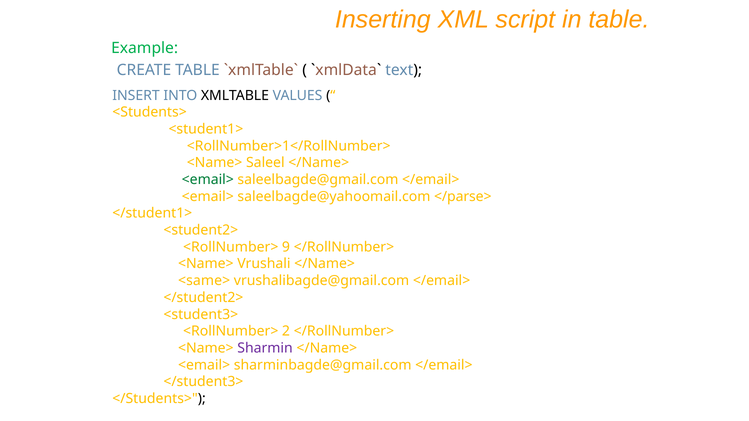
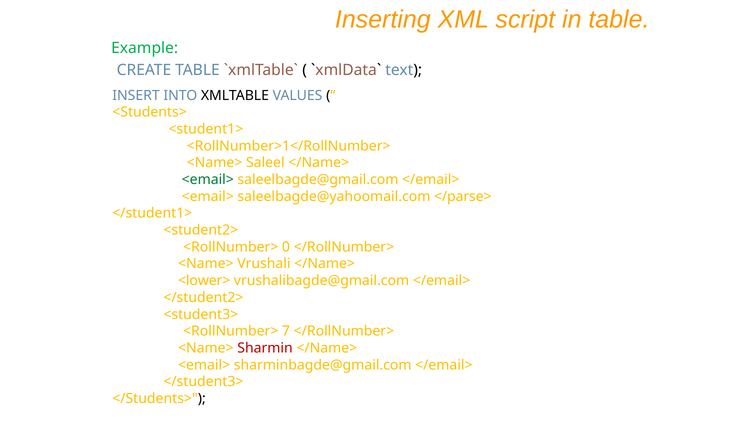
9: 9 -> 0 (286, 247)
<same>: <same> -> <lower> (204, 281)
2: 2 -> 7 (286, 331)
Sharmin colour: purple -> red (265, 348)
